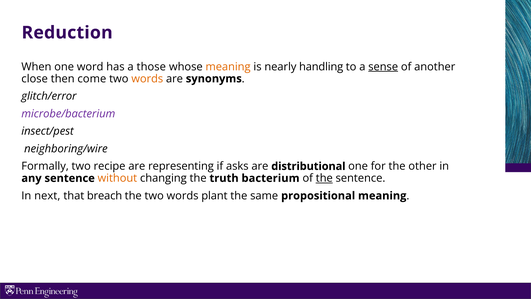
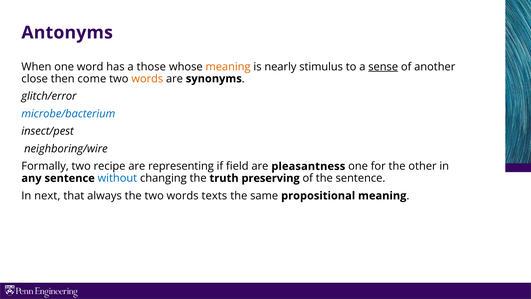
Reduction: Reduction -> Antonyms (67, 33)
handling: handling -> stimulus (321, 67)
microbe/bacterium colour: purple -> blue (68, 114)
asks: asks -> field (237, 166)
distributional: distributional -> pleasantness (308, 166)
without colour: orange -> blue (117, 178)
bacterium: bacterium -> preserving (271, 178)
the underline: present -> none (324, 178)
breach: breach -> always (104, 196)
plant: plant -> texts (214, 196)
